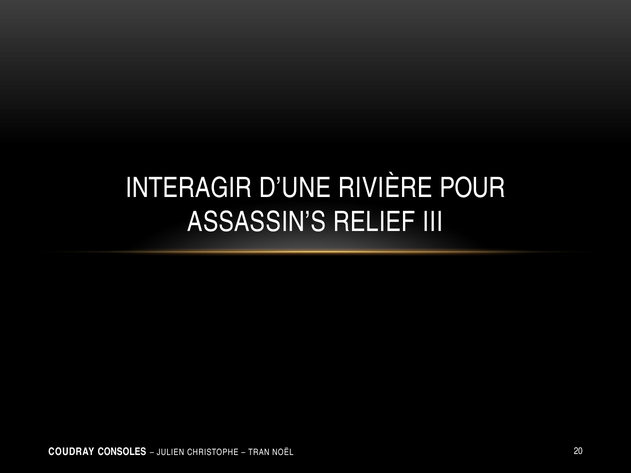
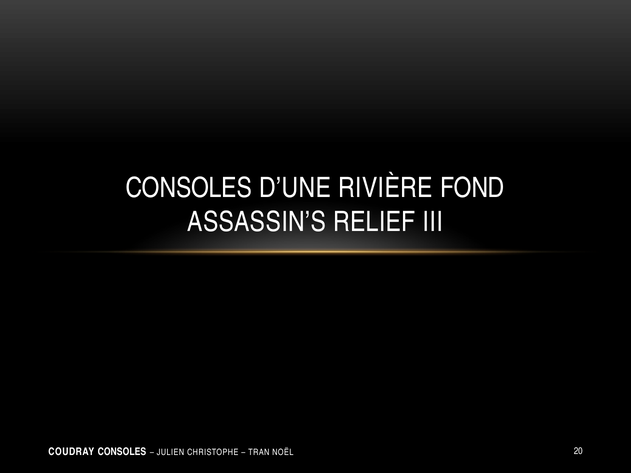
INTERAGIR: INTERAGIR -> CONSOLES (189, 188)
POUR: POUR -> FOND (472, 188)
